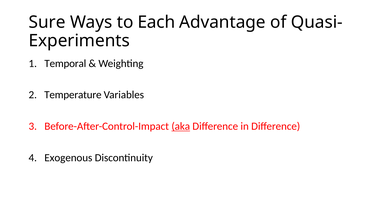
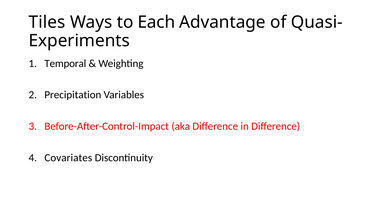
Sure: Sure -> Tiles (47, 22)
Temperature: Temperature -> Precipitation (73, 95)
aka underline: present -> none (181, 126)
Exogenous: Exogenous -> Covariates (68, 158)
